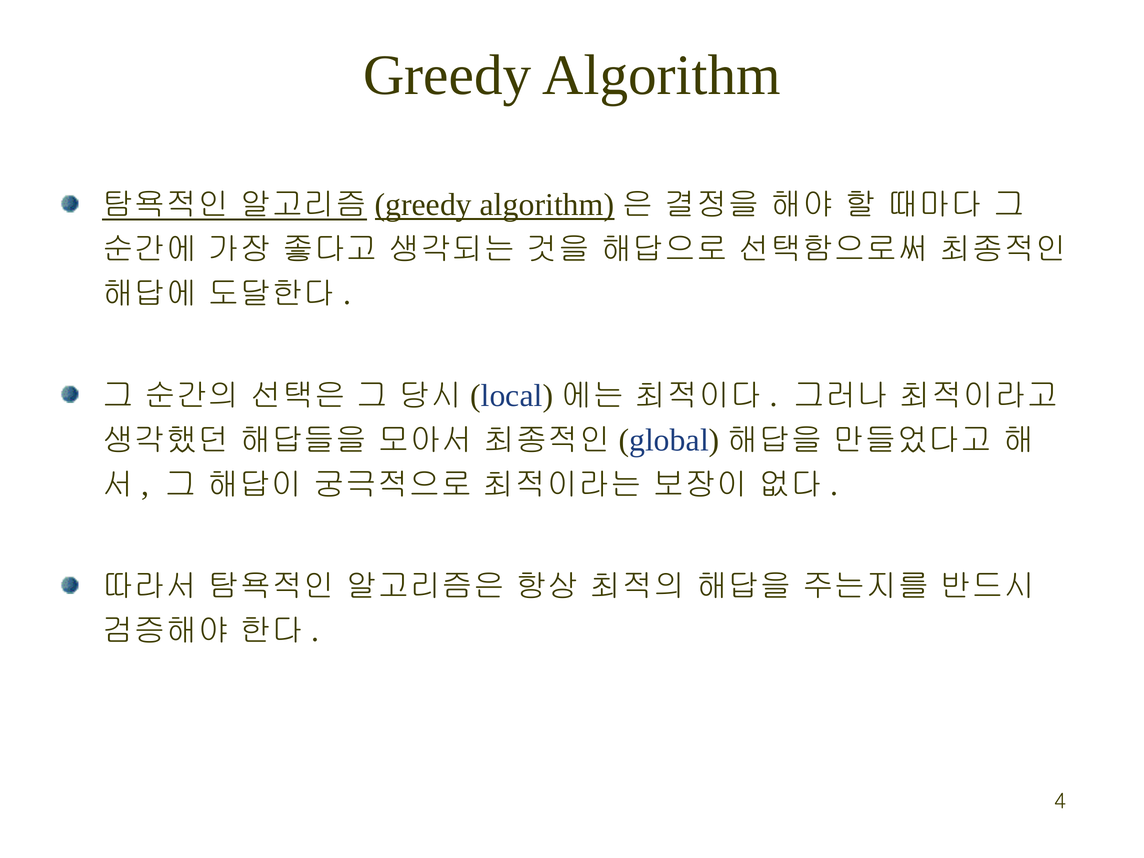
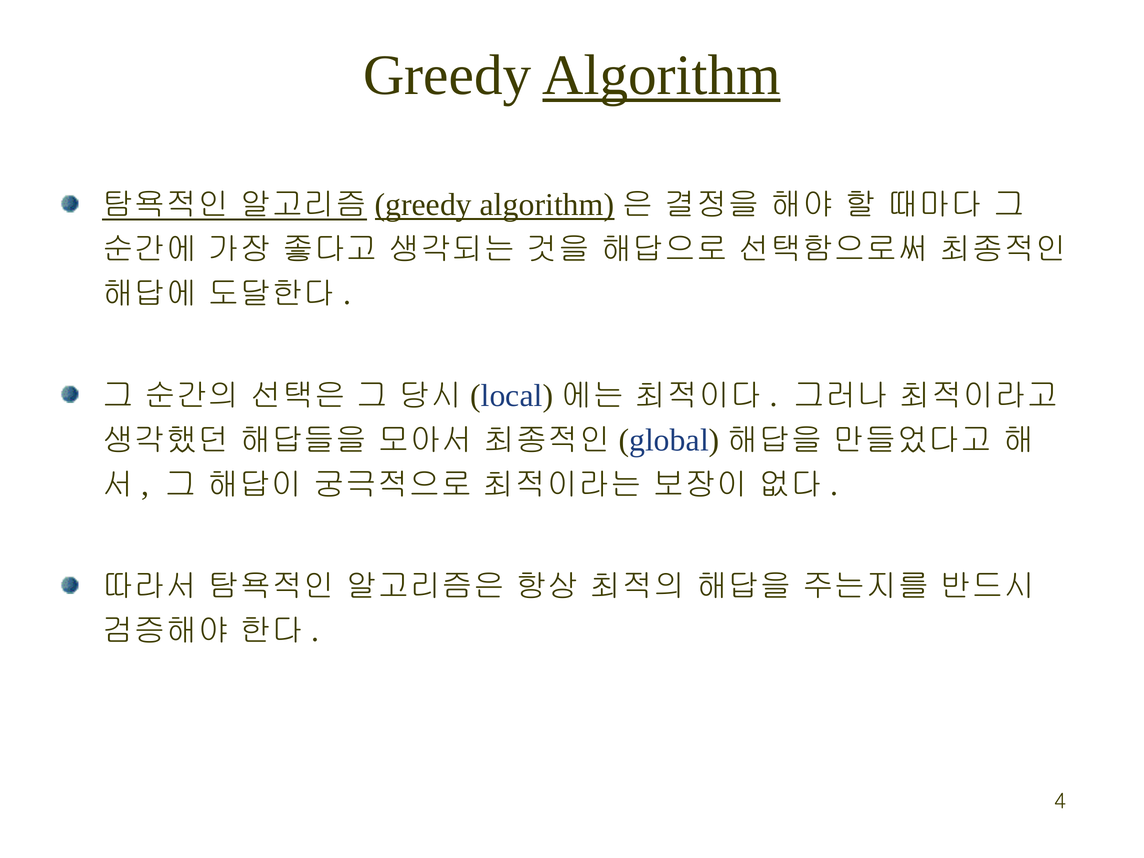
Algorithm underline: none -> present (662, 75)
